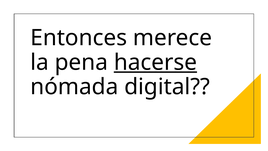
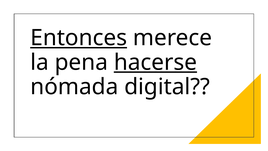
Entonces underline: none -> present (79, 38)
